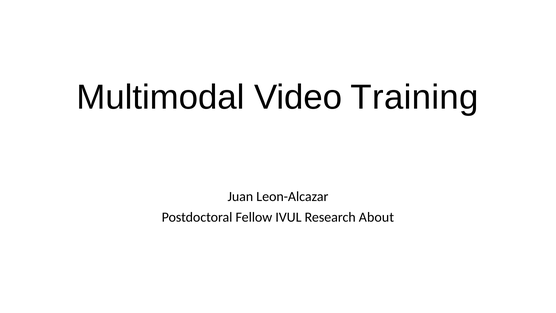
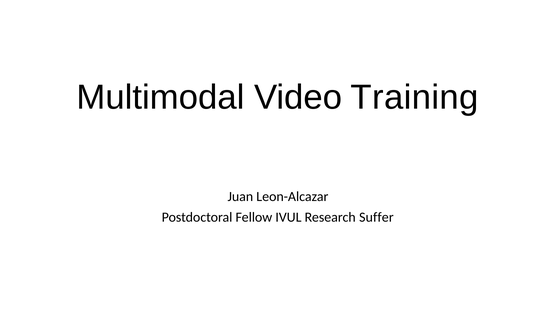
About: About -> Suffer (376, 217)
